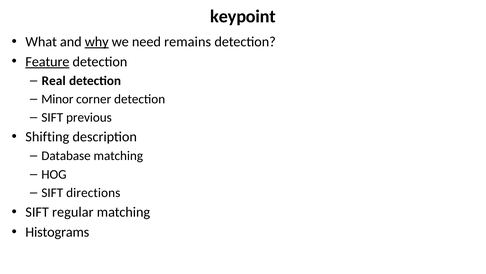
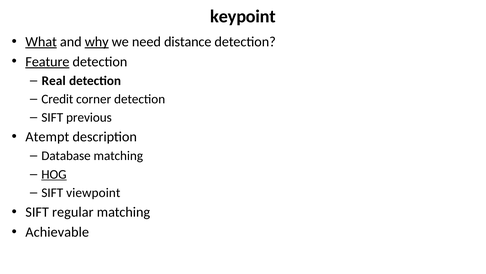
What underline: none -> present (41, 42)
remains: remains -> distance (188, 42)
Minor: Minor -> Credit (57, 99)
Shifting: Shifting -> Atempt (47, 137)
HOG underline: none -> present (54, 174)
directions: directions -> viewpoint (93, 192)
Histograms: Histograms -> Achievable (57, 232)
